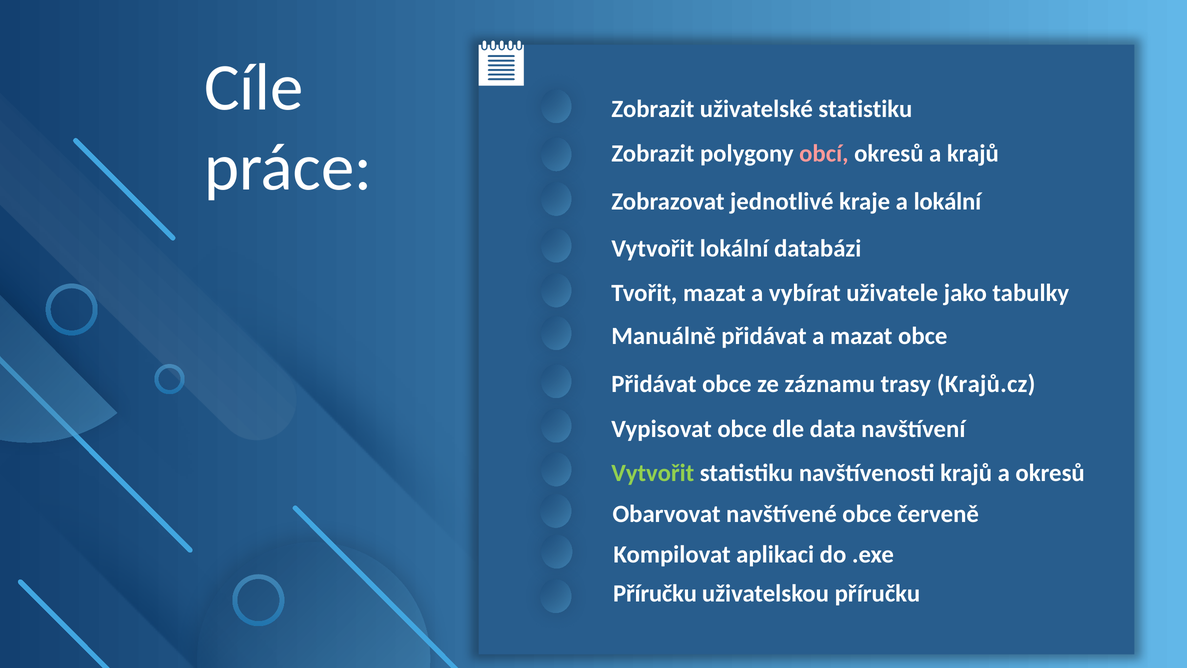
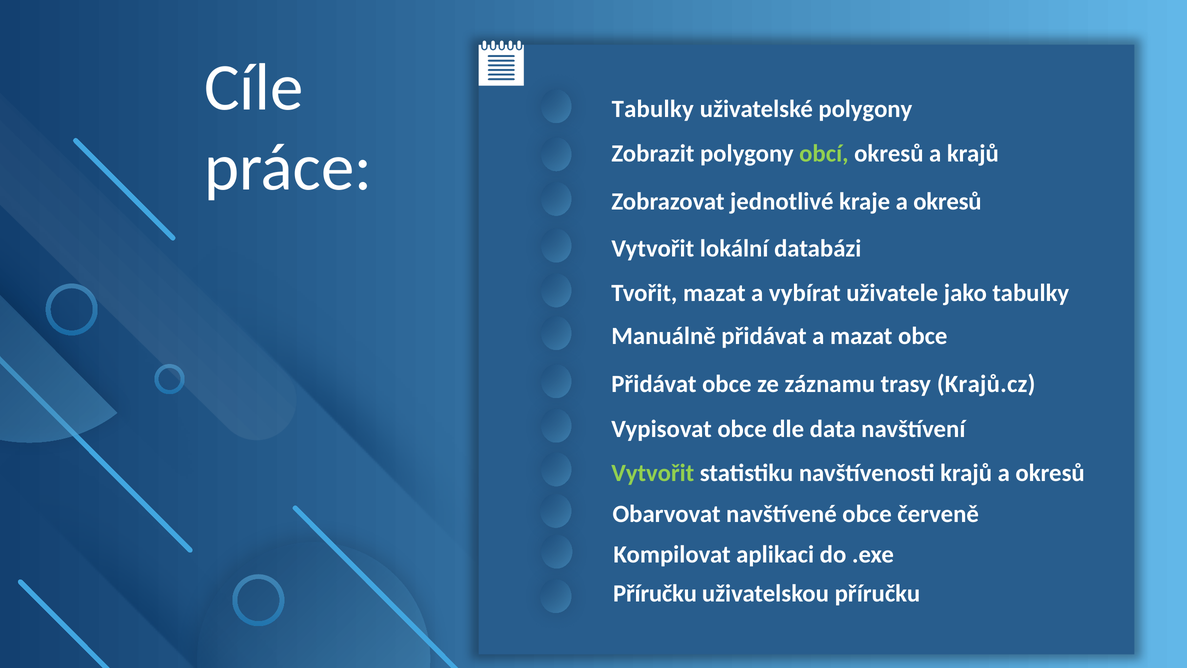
Zobrazit: Zobrazit -> Tabulky (653, 109)
uživatelské statistiku: statistiku -> polygony (865, 109)
obcí colour: pink -> light green (824, 154)
kraje a lokální: lokální -> okresů (947, 202)
